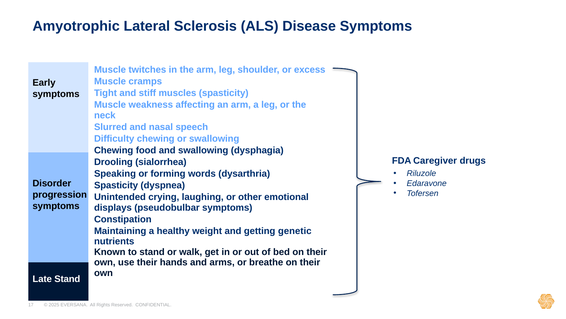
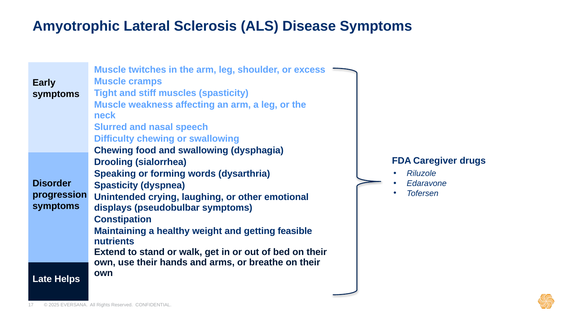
genetic: genetic -> feasible (295, 231)
Known: Known -> Extend (110, 252)
Late Stand: Stand -> Helps (67, 279)
